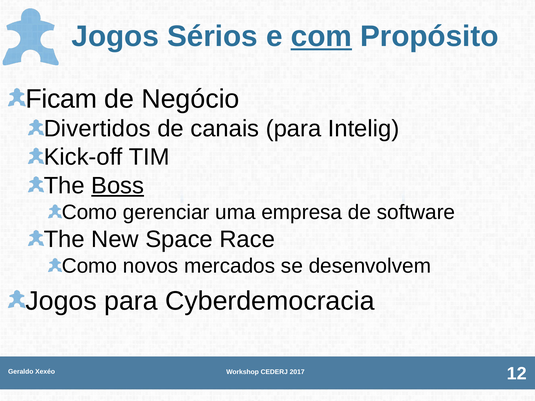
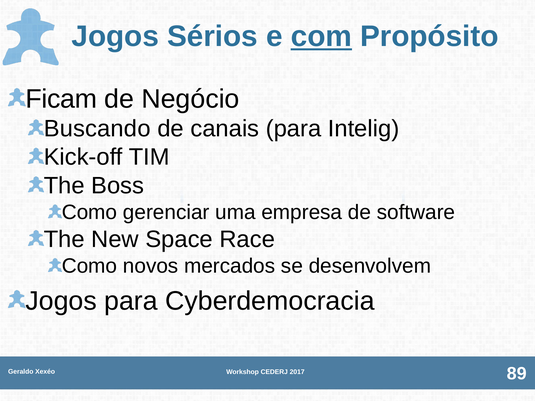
Divertidos: Divertidos -> Buscando (97, 129)
Boss underline: present -> none (118, 186)
12: 12 -> 89 (517, 374)
